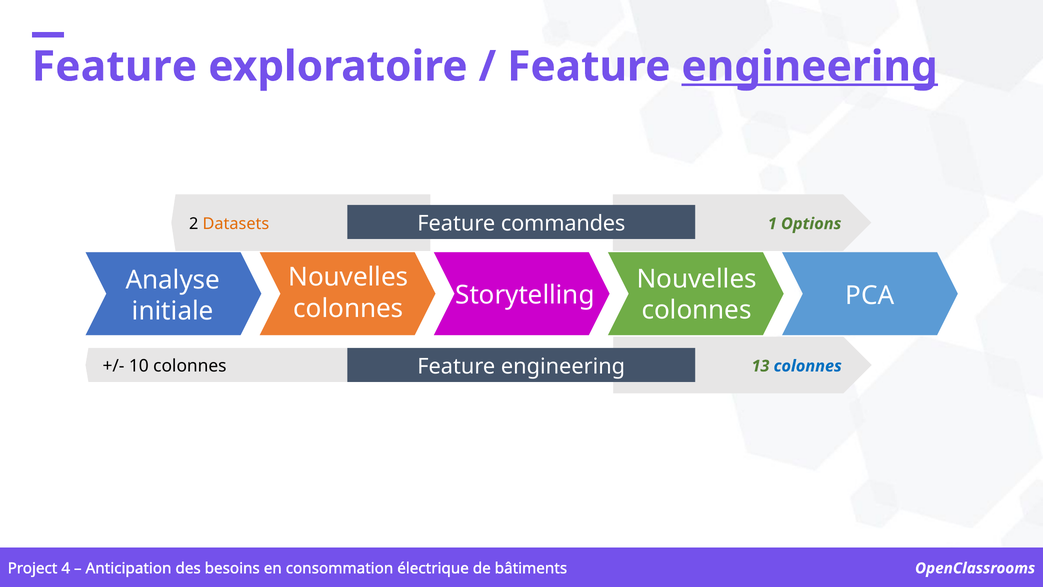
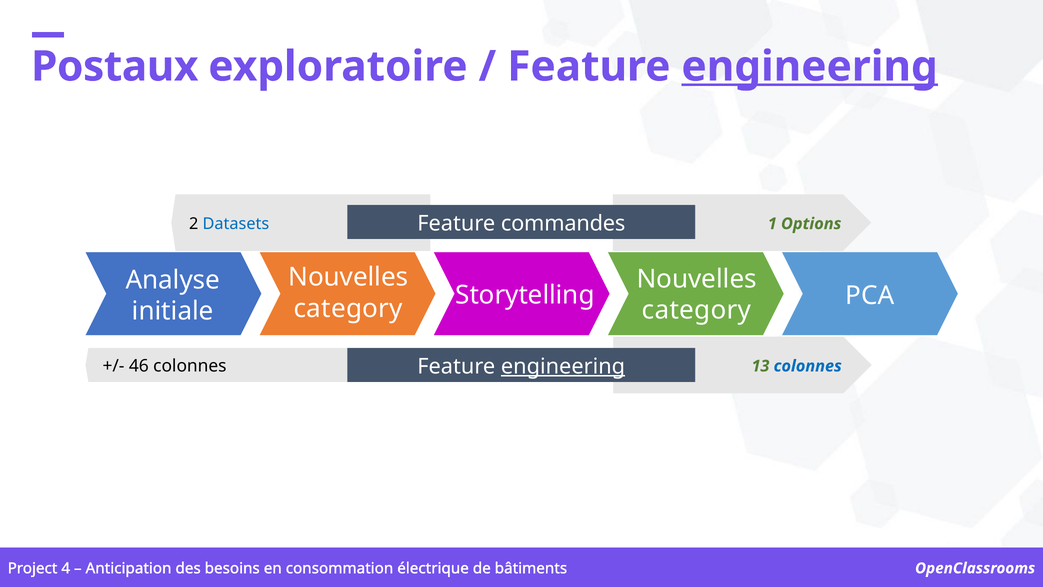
Feature: Feature -> Postaux (115, 67)
Datasets colour: orange -> blue (236, 224)
colonnes: colonnes -> category (348, 309)
colonnes: colonnes -> category (696, 310)
10: 10 -> 46 (139, 366)
engineering underline: none -> present (563, 366)
